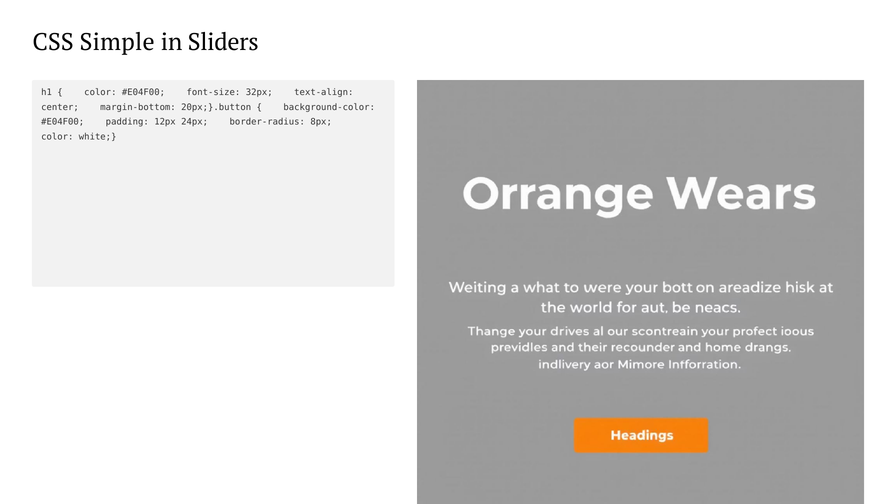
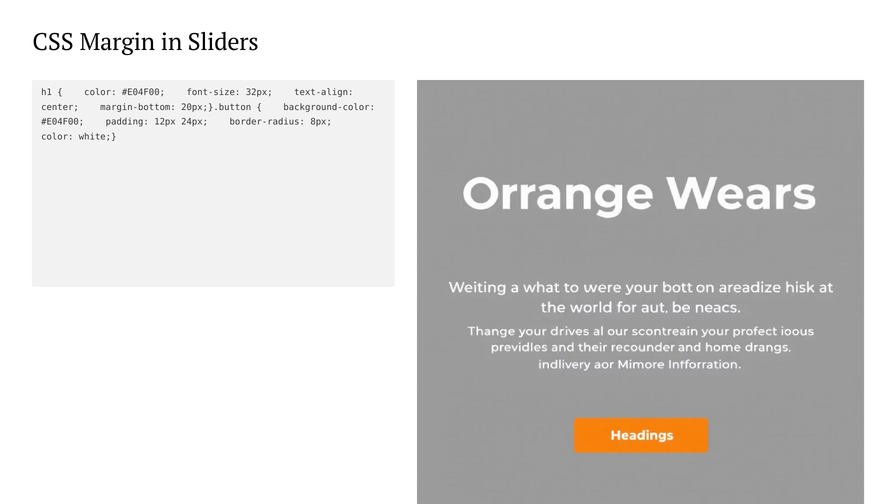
Simple: Simple -> Margin (117, 43)
